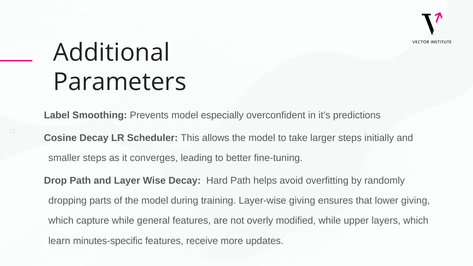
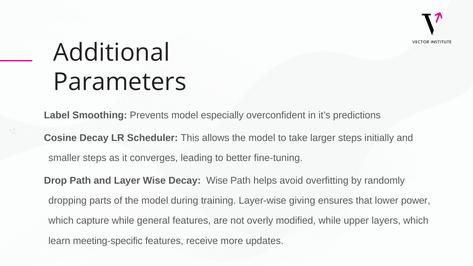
Decay Hard: Hard -> Wise (217, 181)
lower giving: giving -> power (416, 201)
minutes-specific: minutes-specific -> meeting-specific (108, 241)
